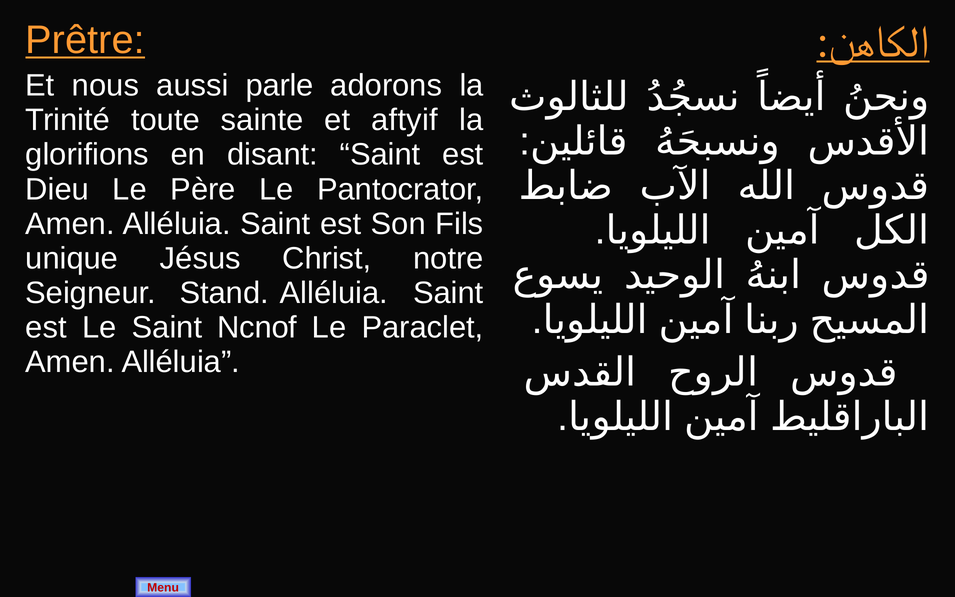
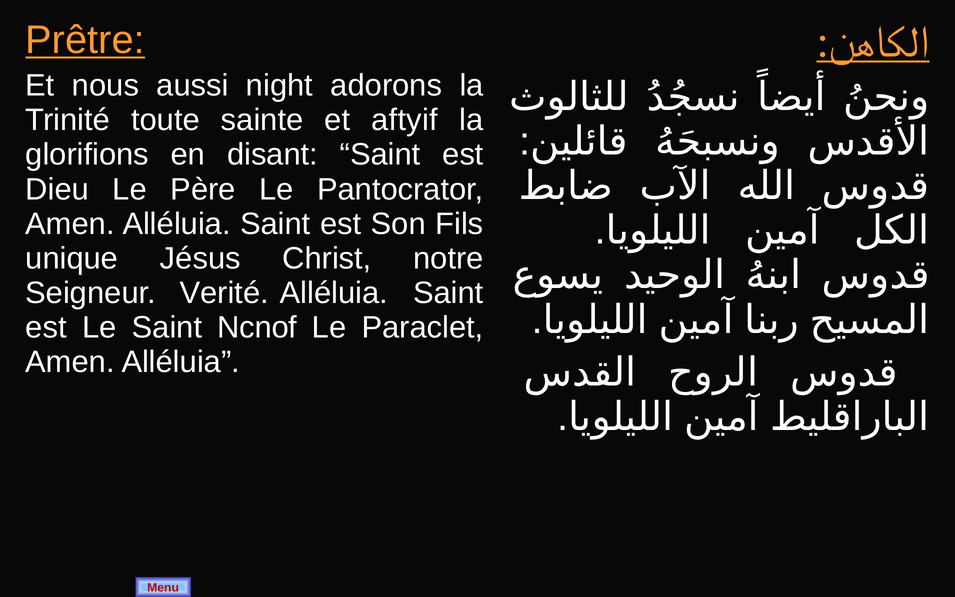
parle: parle -> night (280, 86)
Stand: Stand -> Verité (224, 293)
